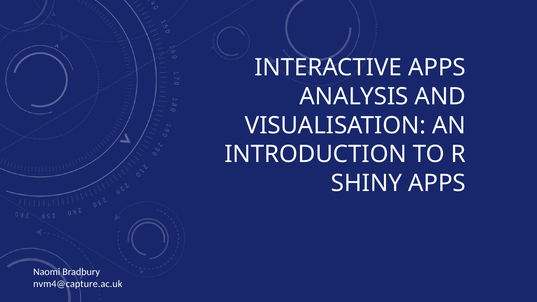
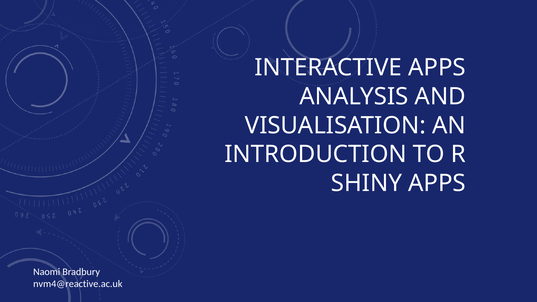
nvm4@capture.ac.uk: nvm4@capture.ac.uk -> nvm4@reactive.ac.uk (78, 284)
